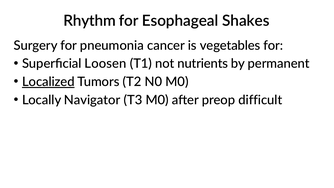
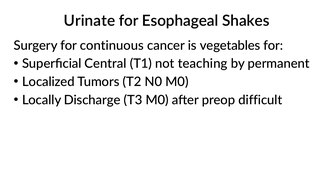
Rhythm: Rhythm -> Urinate (89, 21)
pneumonia: pneumonia -> continuous (112, 45)
Loosen: Loosen -> Central (105, 64)
nutrients: nutrients -> teaching (203, 64)
Localized underline: present -> none (48, 82)
Navigator: Navigator -> Discharge (92, 100)
